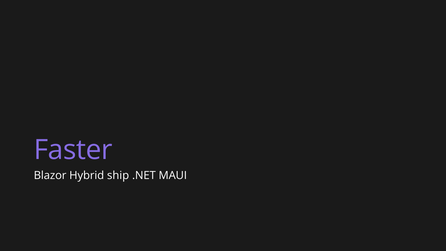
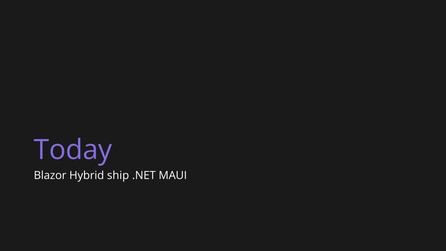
Faster: Faster -> Today (73, 150)
